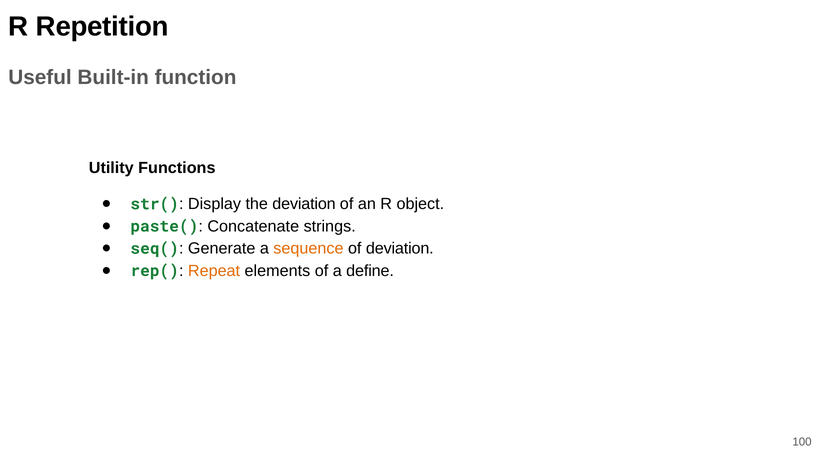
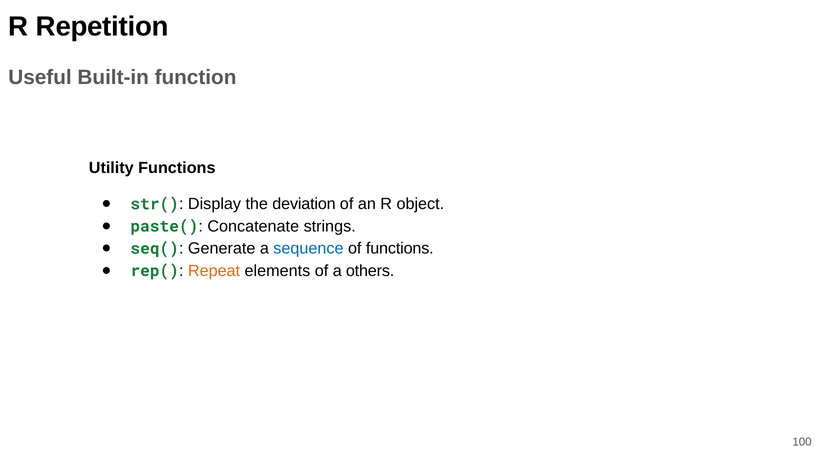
sequence colour: orange -> blue (308, 249)
of deviation: deviation -> functions (400, 249)
define: define -> others (370, 271)
